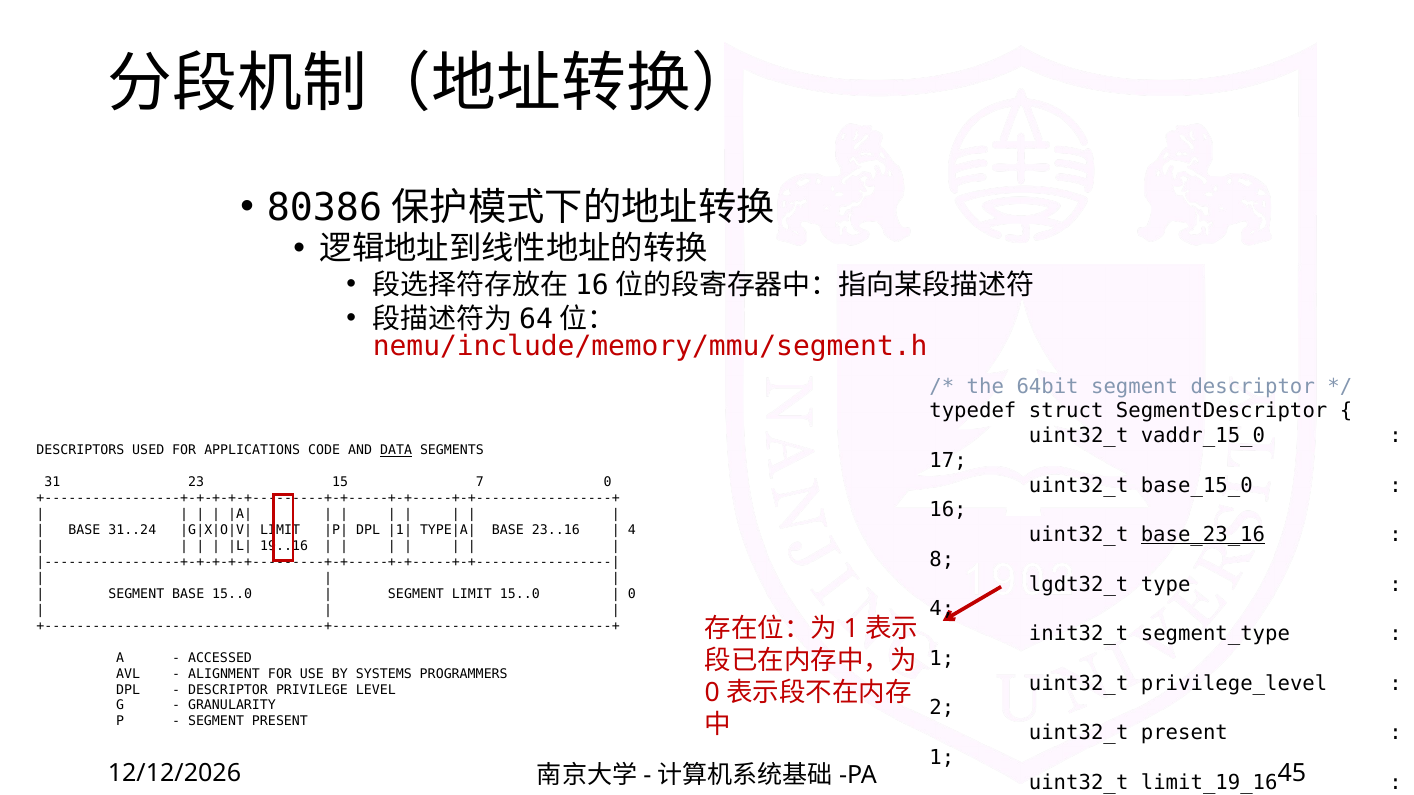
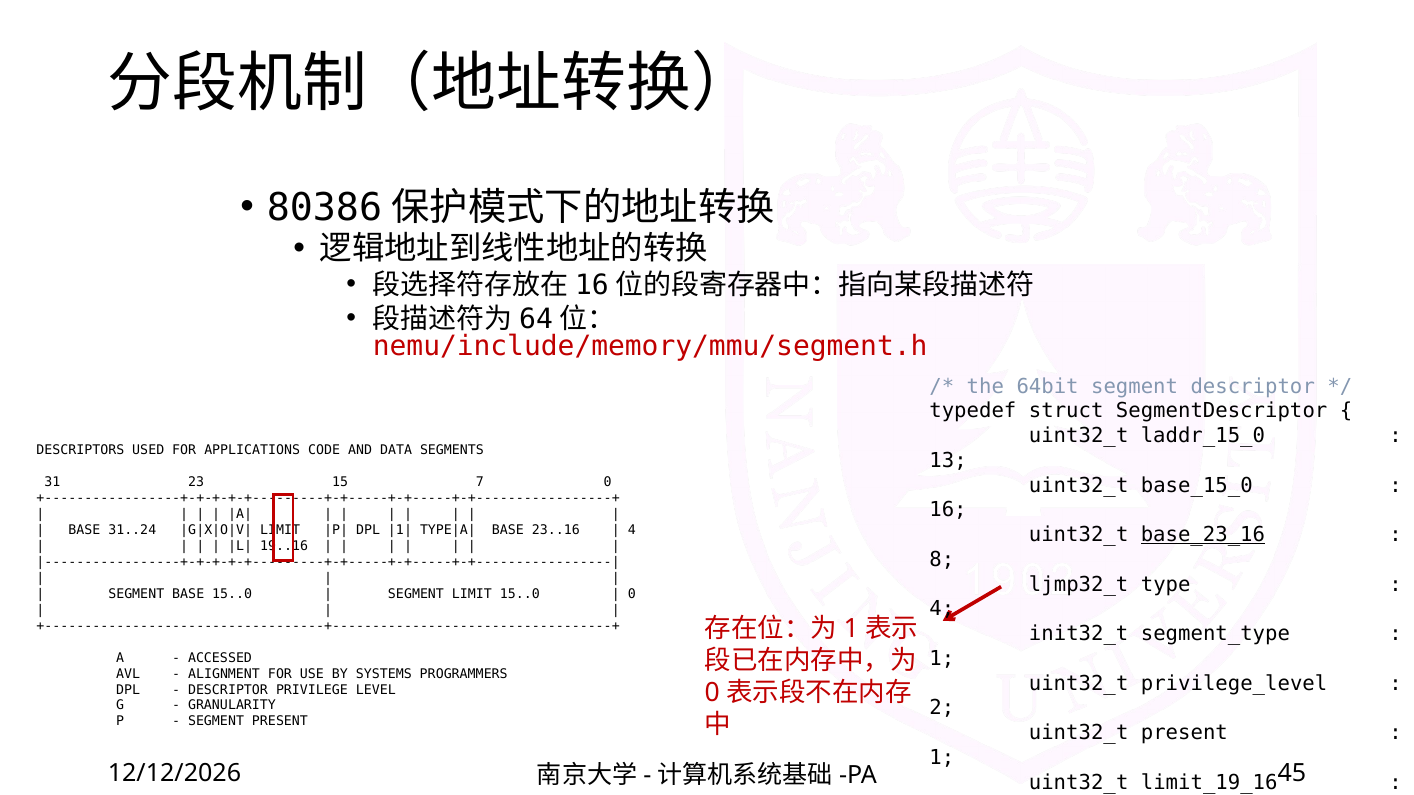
vaddr_15_0: vaddr_15_0 -> laddr_15_0 (1203, 436)
DATA underline: present -> none (396, 451)
17: 17 -> 13 (948, 461)
lgdt32_t: lgdt32_t -> ljmp32_t (1079, 585)
